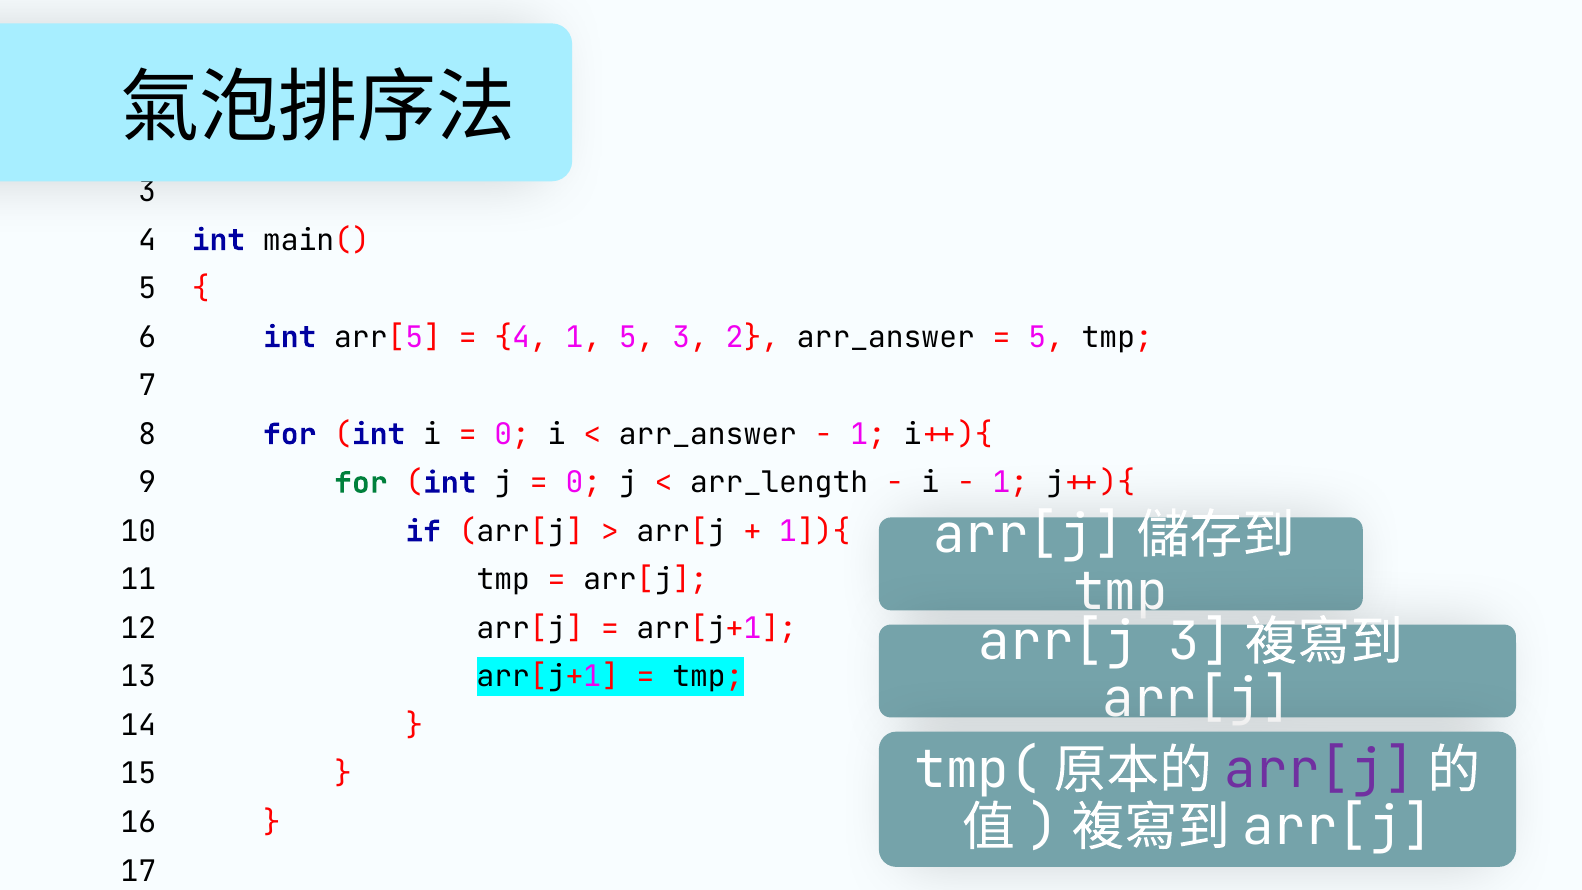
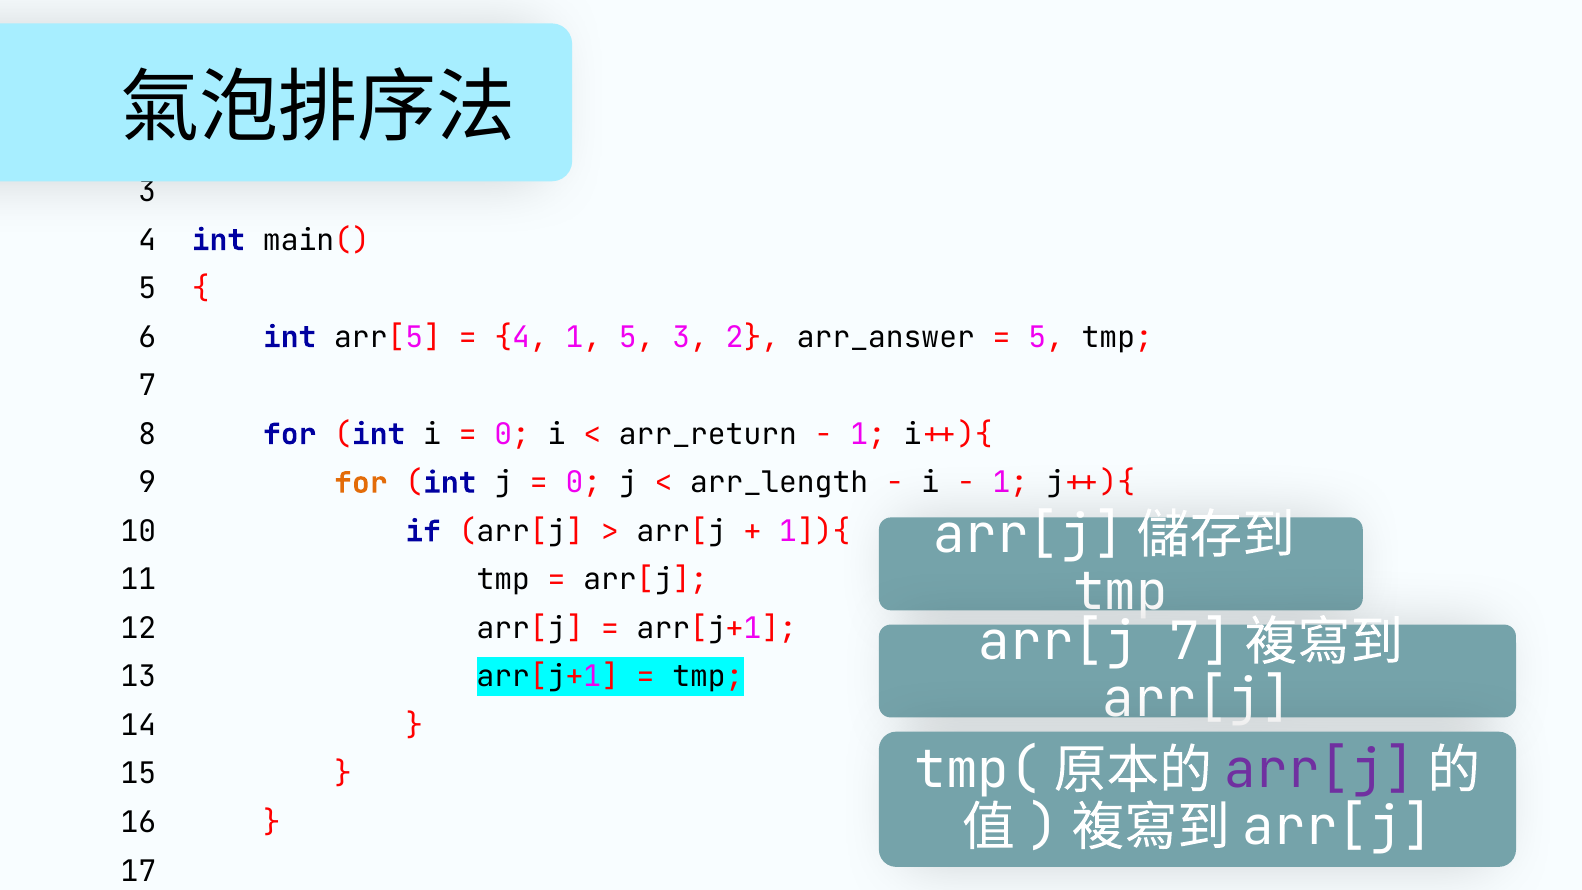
arr_answer: arr_answer -> arr_return (708, 434)
for colour: green -> orange (361, 483)
arr[j+3: arr[j+3 -> arr[j+7 (1106, 642)
